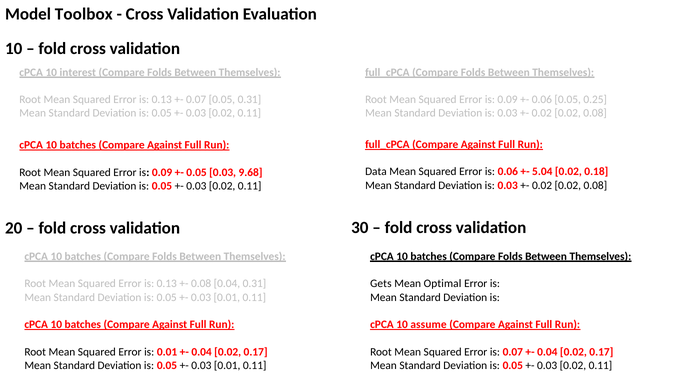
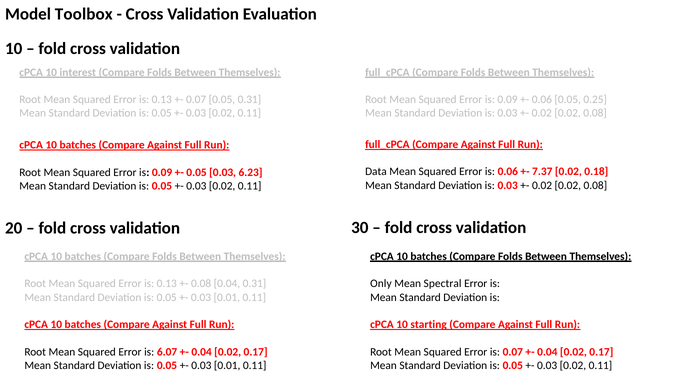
5.04: 5.04 -> 7.37 (542, 172)
9.68: 9.68 -> 6.23 (251, 172)
Gets: Gets -> Only (381, 284)
Optimal: Optimal -> Spectral (443, 284)
assume: assume -> starting (429, 325)
is 0.01: 0.01 -> 6.07 (167, 352)
